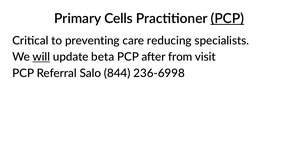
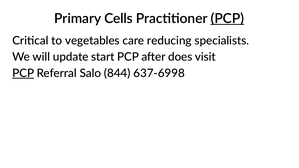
preventing: preventing -> vegetables (92, 41)
will underline: present -> none (41, 57)
beta: beta -> start (103, 57)
from: from -> does (180, 57)
PCP underline: none -> present (23, 73)
236-6998: 236-6998 -> 637-6998 (159, 73)
